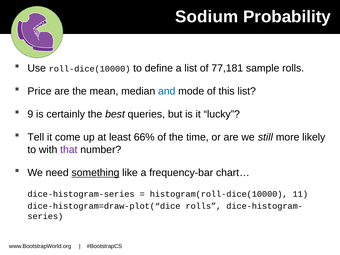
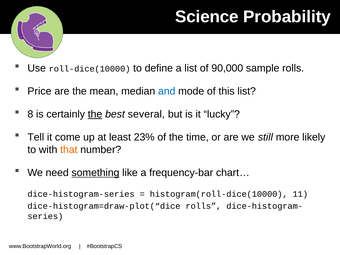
Sodium: Sodium -> Science (207, 17)
77,181: 77,181 -> 90,000 (227, 68)
9: 9 -> 8 (30, 114)
the underline: none -> present (95, 114)
queries: queries -> several (146, 114)
66%: 66% -> 23% (144, 137)
that colour: purple -> orange (69, 150)
